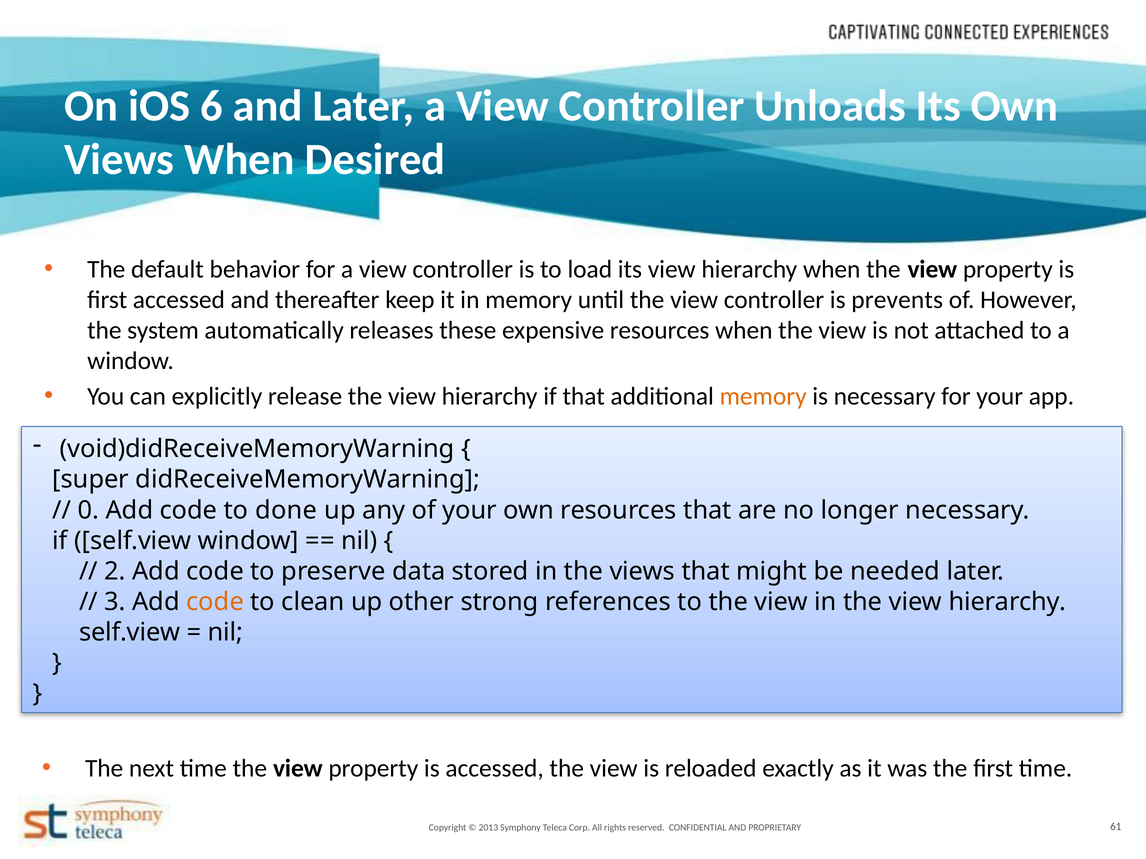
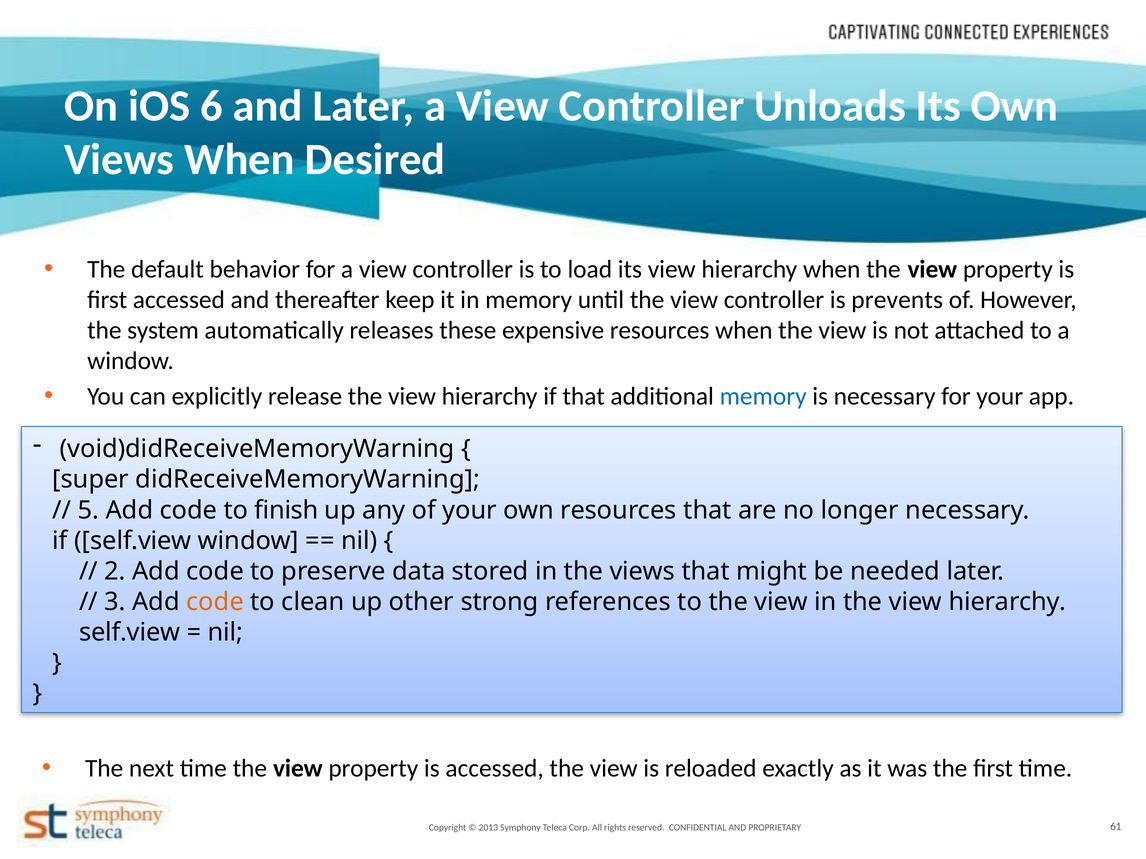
memory colour: orange -> blue (763, 397)
0: 0 -> 5 (89, 510)
done: done -> finish (287, 510)
